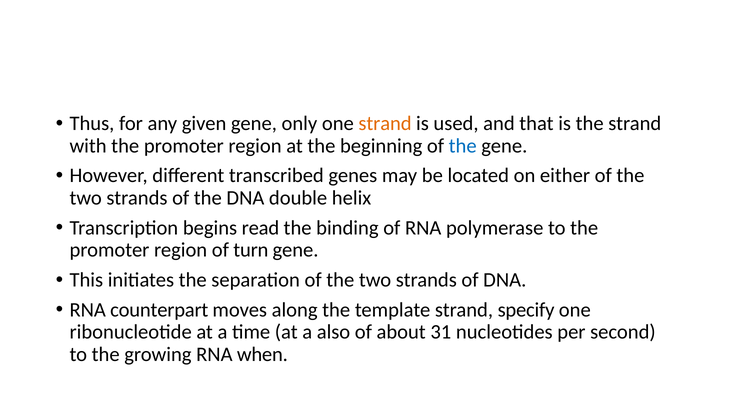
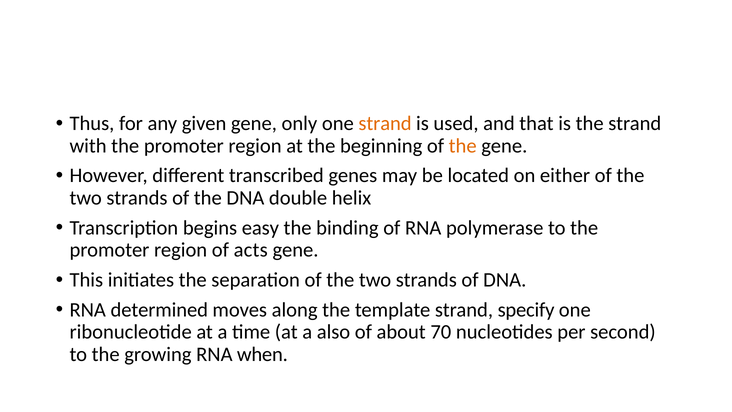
the colour: blue -> orange (463, 146)
read: read -> easy (260, 228)
turn: turn -> acts (251, 250)
counterpart: counterpart -> determined (159, 310)
31: 31 -> 70 (441, 332)
